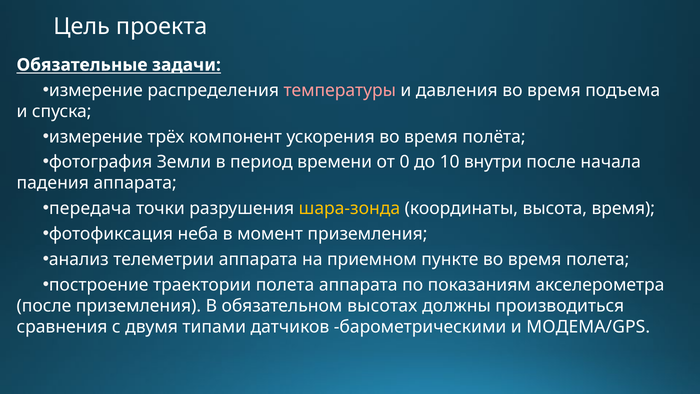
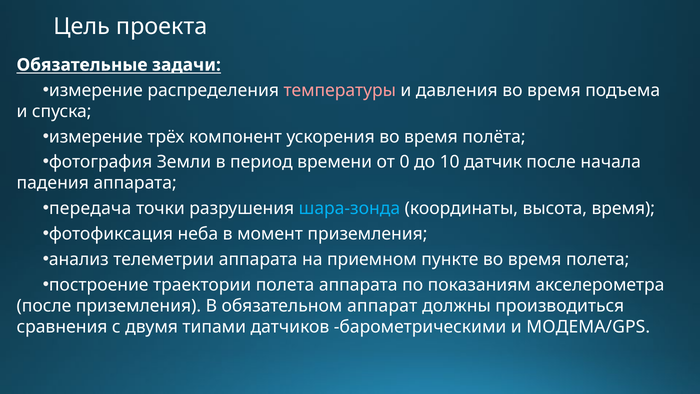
внутри: внутри -> датчик (493, 162)
шара-зонда colour: yellow -> light blue (349, 208)
высотах: высотах -> аппарат (382, 306)
